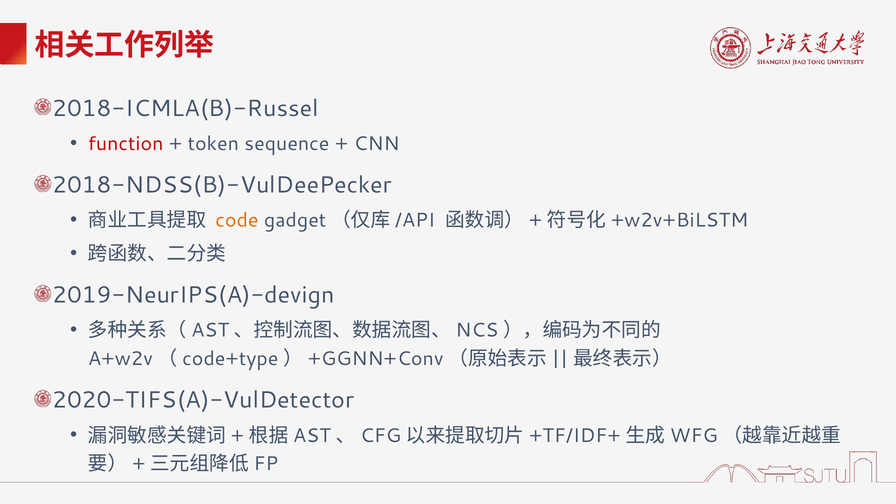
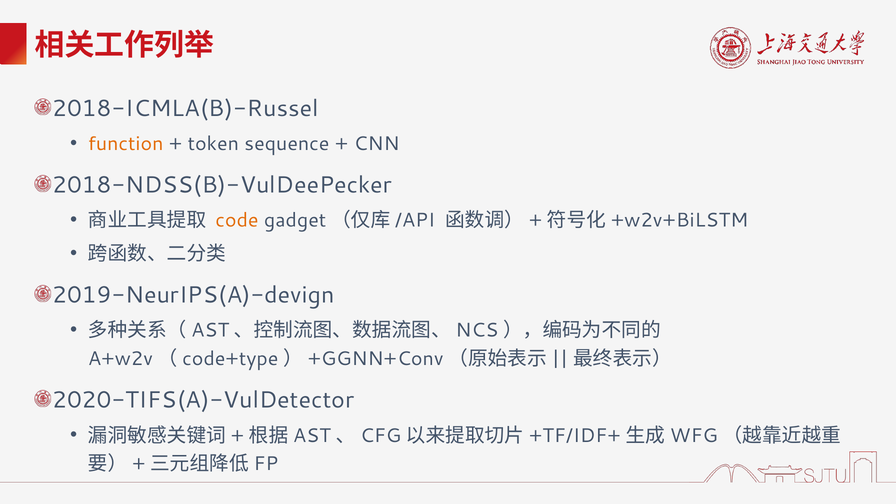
function colour: red -> orange (126, 144)
